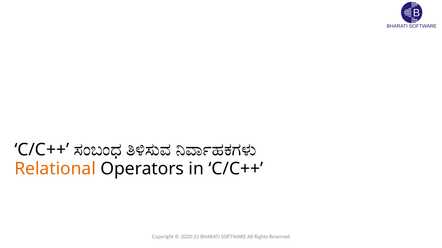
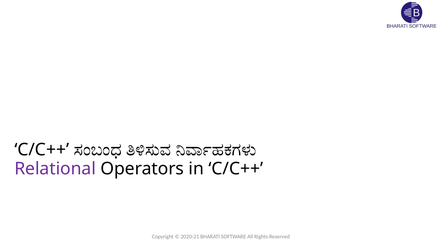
Relational colour: orange -> purple (55, 169)
